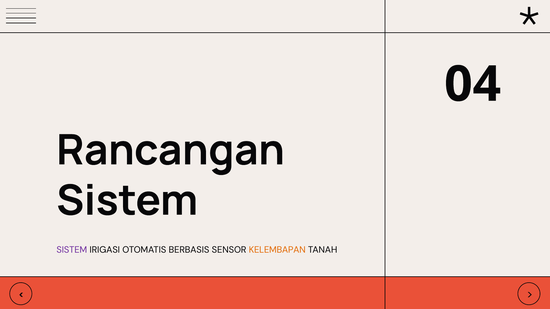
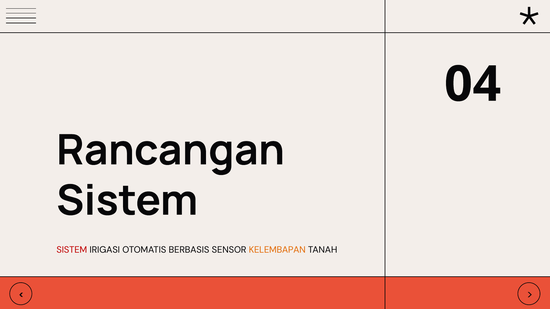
SISTEM colour: purple -> red (72, 250)
